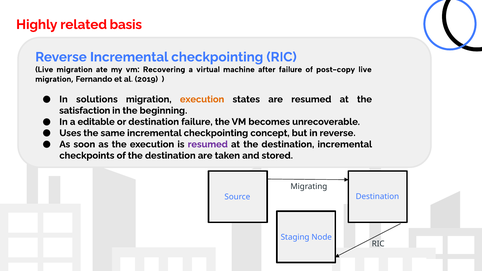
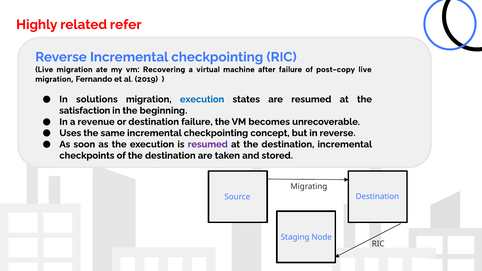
basis: basis -> refer (126, 25)
execution colour: orange -> blue (202, 99)
editable: editable -> revenue (96, 122)
